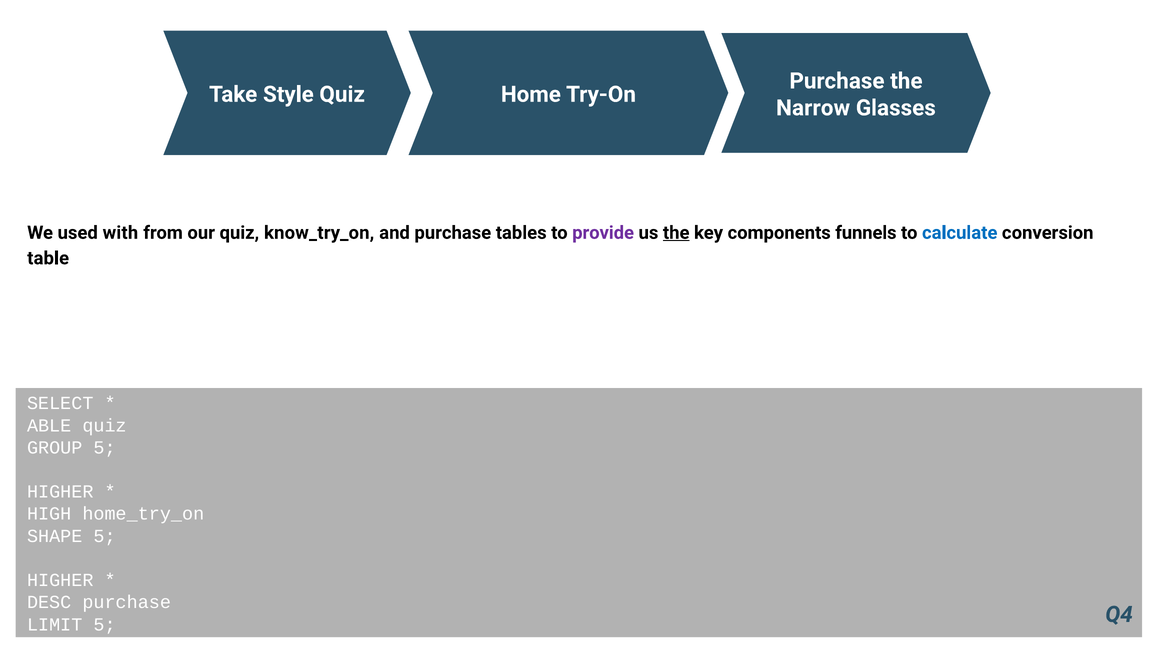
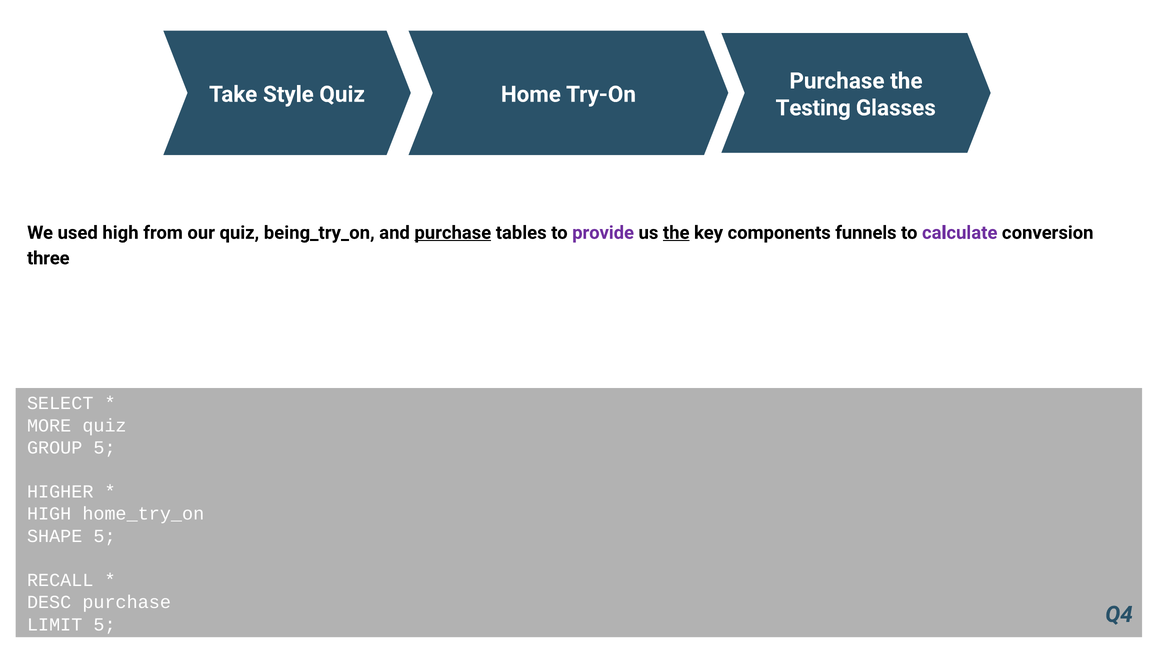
Narrow: Narrow -> Testing (813, 108)
used with: with -> high (120, 233)
know_try_on: know_try_on -> being_try_on (319, 233)
purchase underline: none -> present (453, 233)
calculate colour: blue -> purple (960, 233)
table: table -> three (48, 258)
ABLE: ABLE -> MORE (49, 426)
HIGHER: HIGHER -> RECALL (60, 580)
